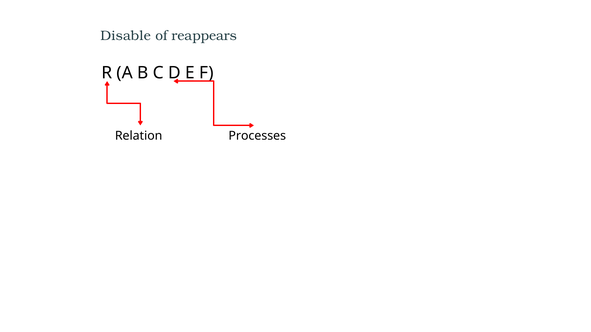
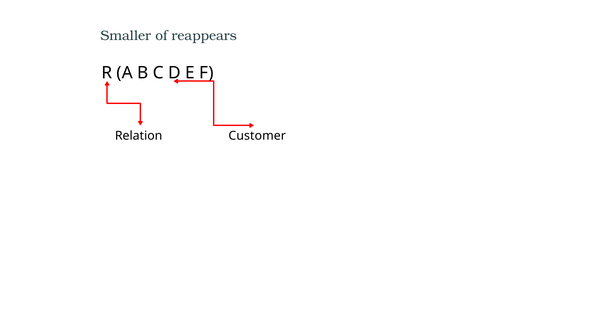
Disable: Disable -> Smaller (126, 36)
Processes: Processes -> Customer (257, 136)
